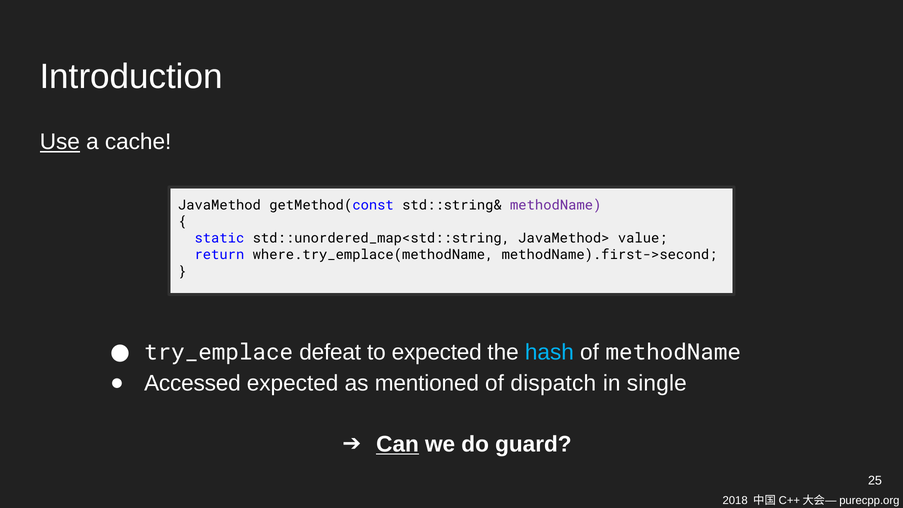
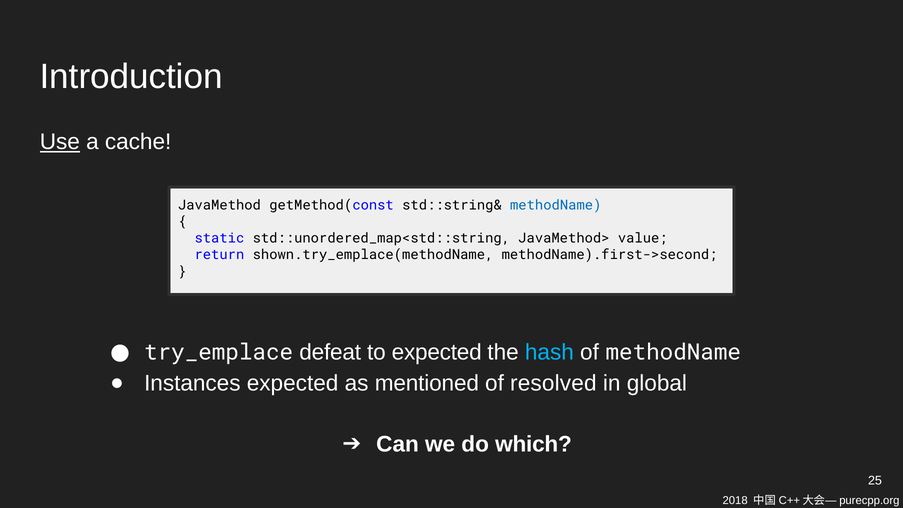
methodName colour: purple -> blue (556, 205)
where.try_emplace(methodName: where.try_emplace(methodName -> shown.try_emplace(methodName (373, 255)
Accessed: Accessed -> Instances (192, 383)
dispatch: dispatch -> resolved (553, 383)
single: single -> global (657, 383)
Can underline: present -> none (398, 444)
guard: guard -> which (534, 444)
